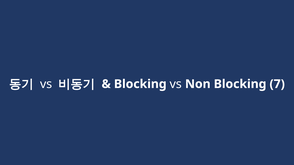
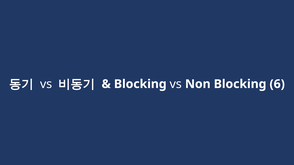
7: 7 -> 6 (277, 84)
